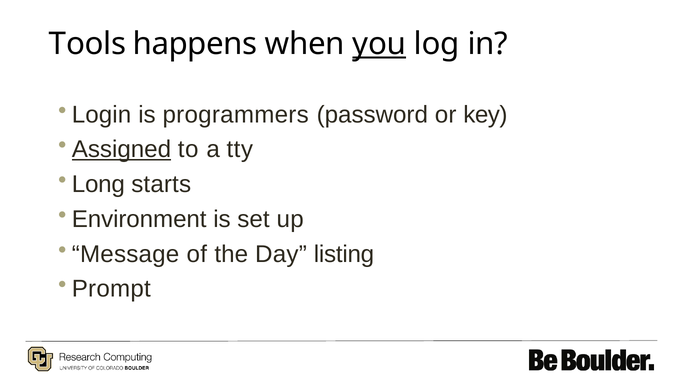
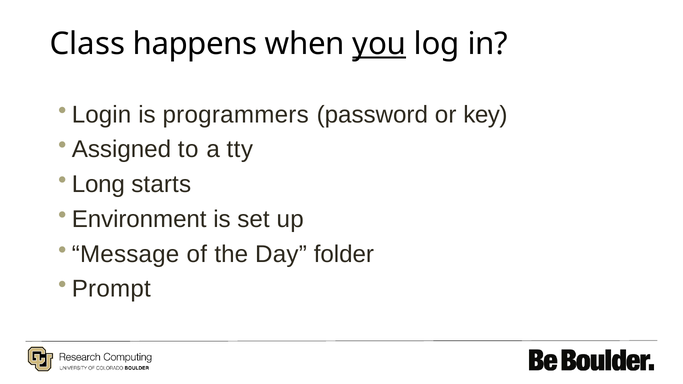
Tools: Tools -> Class (87, 44)
Assigned underline: present -> none (121, 149)
listing: listing -> folder (344, 254)
